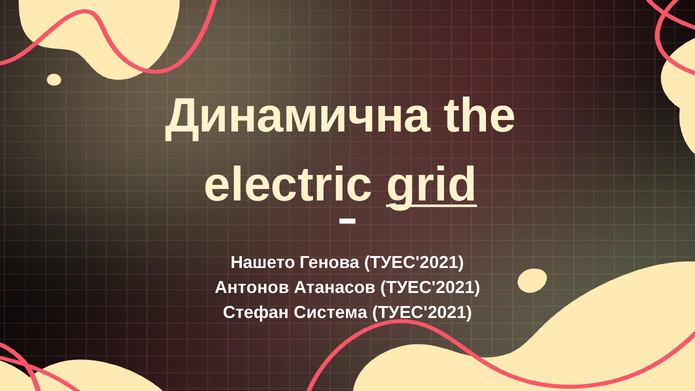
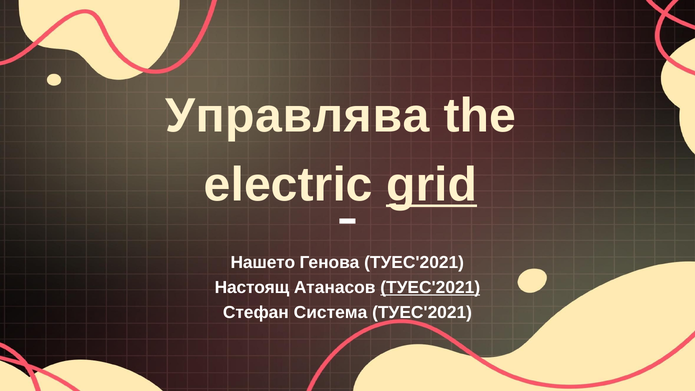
Динамична: Динамична -> Управлява (297, 116)
Антонов: Антонов -> Настоящ (252, 287)
ТУЕС'2021 underline: none -> present (430, 287)
